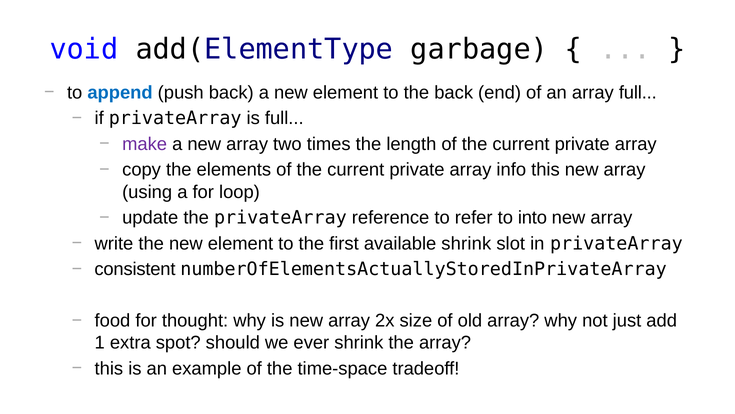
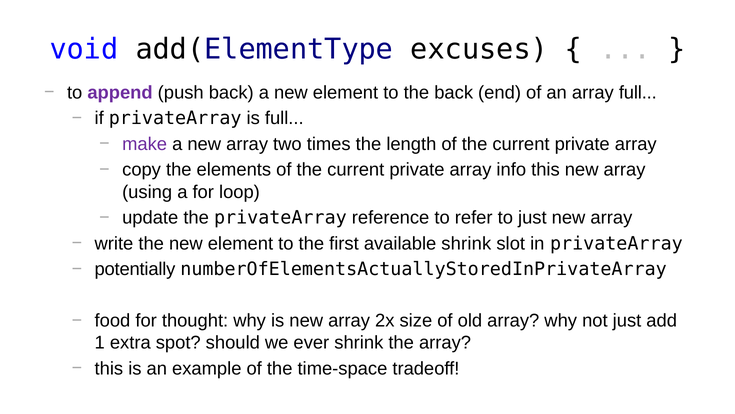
garbage: garbage -> excuses (479, 49)
append colour: blue -> purple (120, 93)
to into: into -> just (532, 217)
consistent: consistent -> potentially (135, 269)
